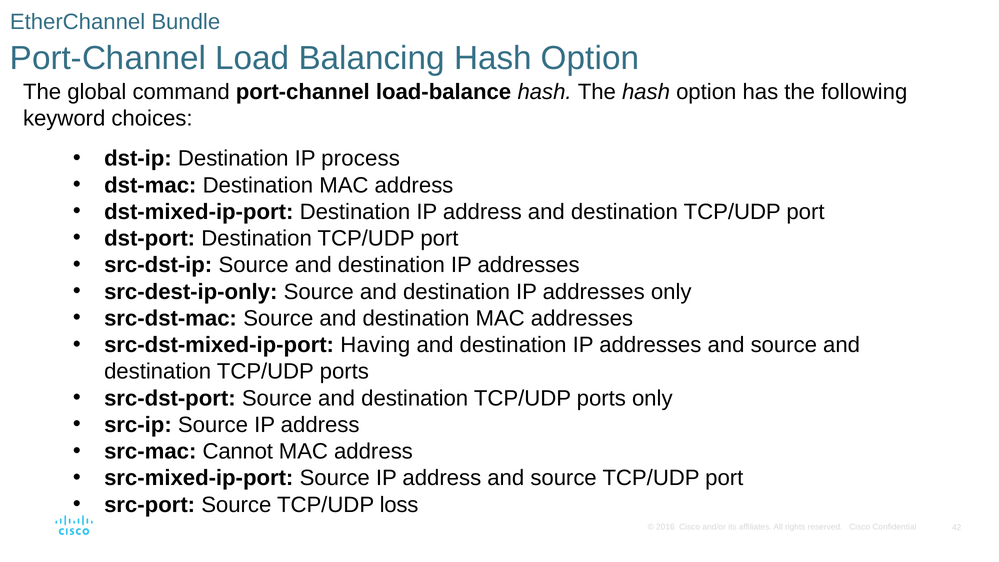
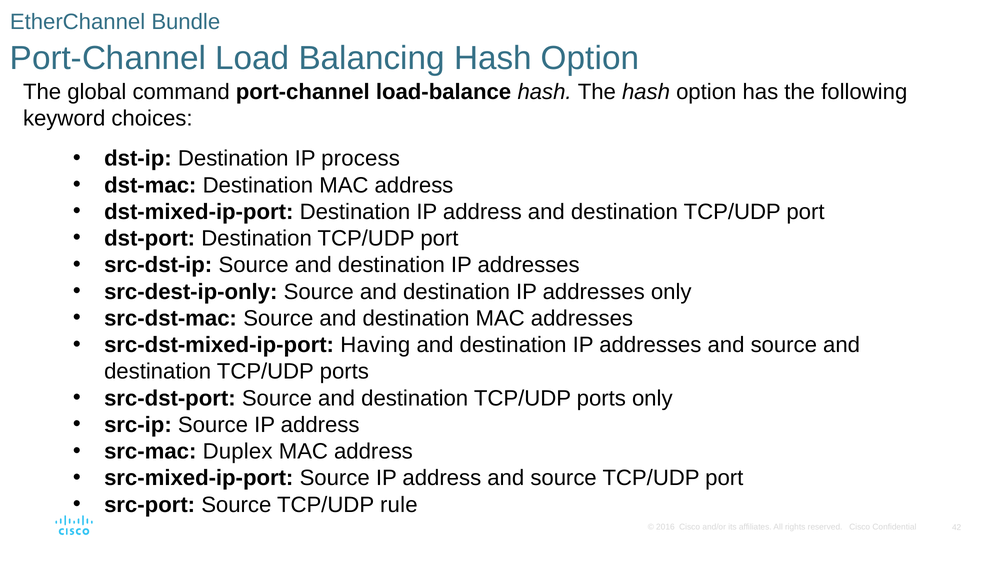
Cannot: Cannot -> Duplex (238, 451)
loss: loss -> rule (399, 505)
